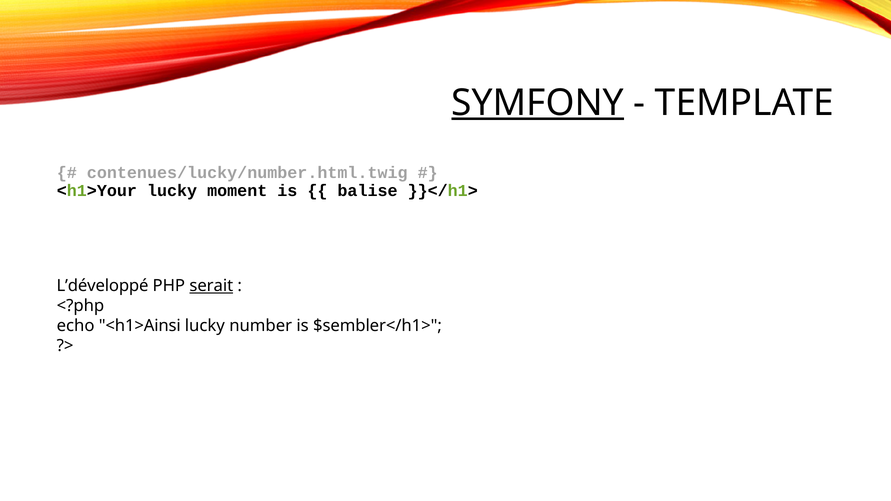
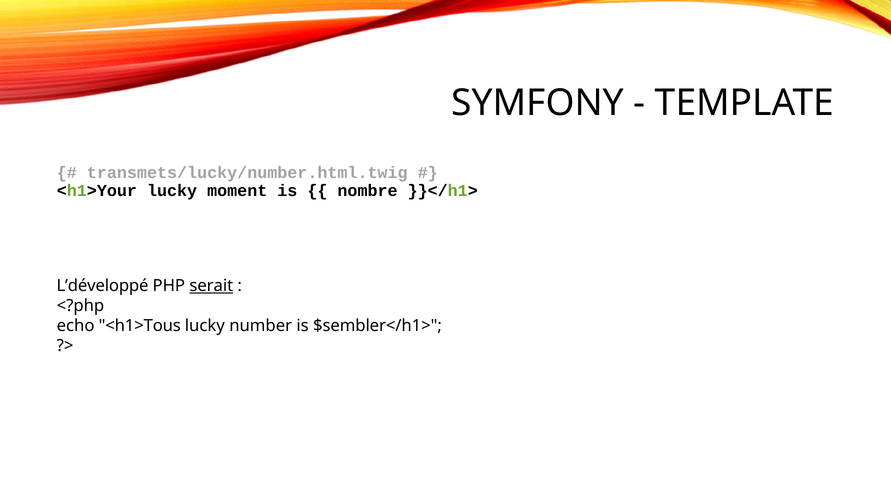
SYMFONY underline: present -> none (538, 103)
contenues/lucky/number.html.twig: contenues/lucky/number.html.twig -> transmets/lucky/number.html.twig (247, 173)
balise: balise -> nombre (368, 191)
<h1>Ainsi: <h1>Ainsi -> <h1>Tous (140, 326)
